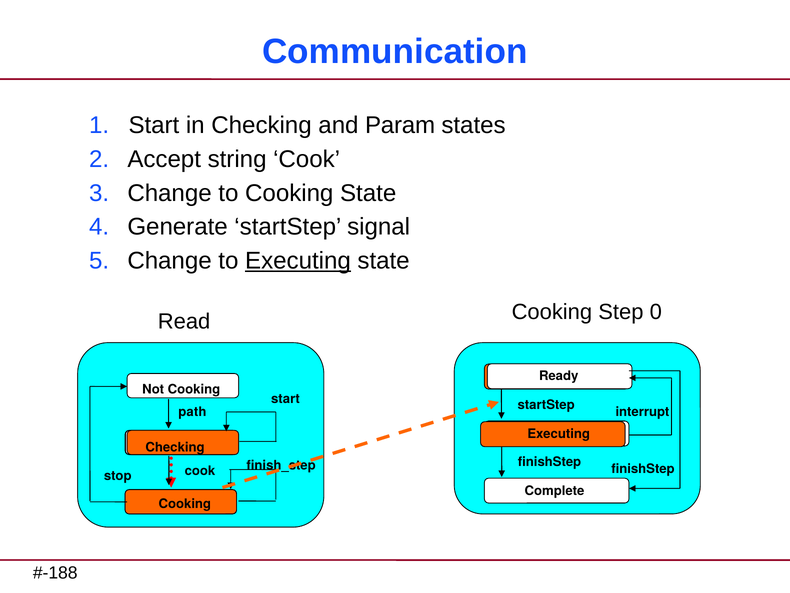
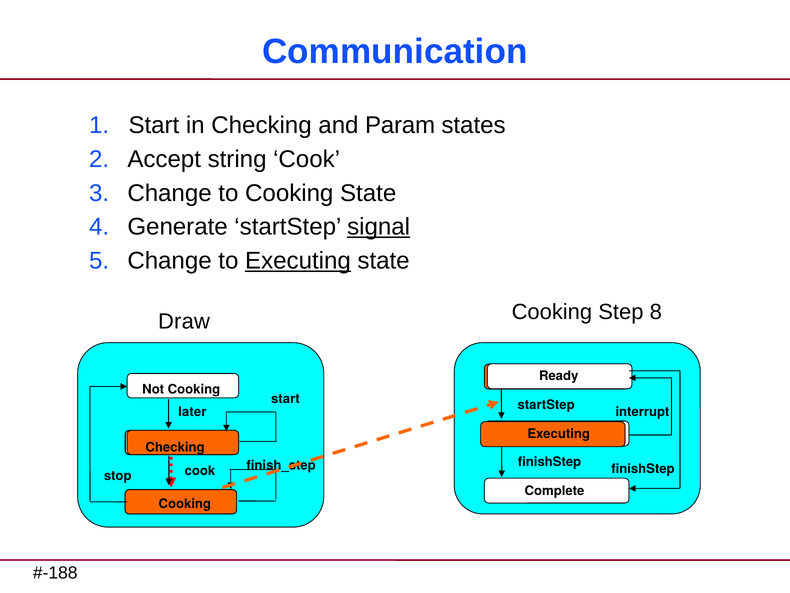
signal underline: none -> present (379, 227)
Read: Read -> Draw (184, 321)
0: 0 -> 8 (656, 312)
path: path -> later (192, 411)
